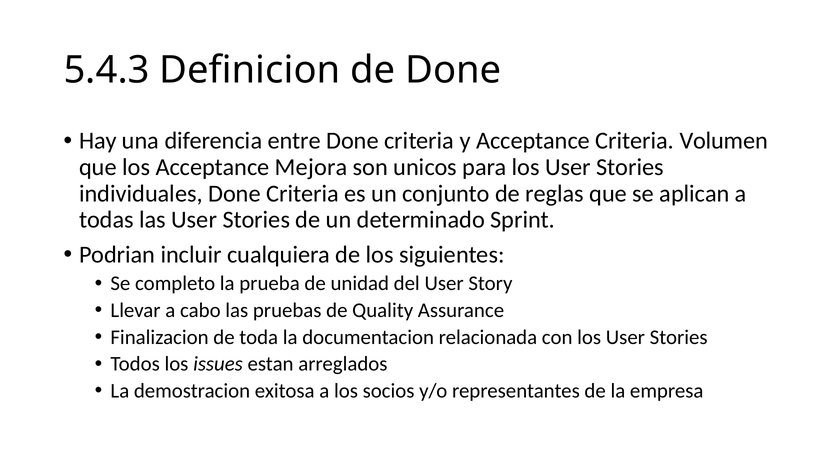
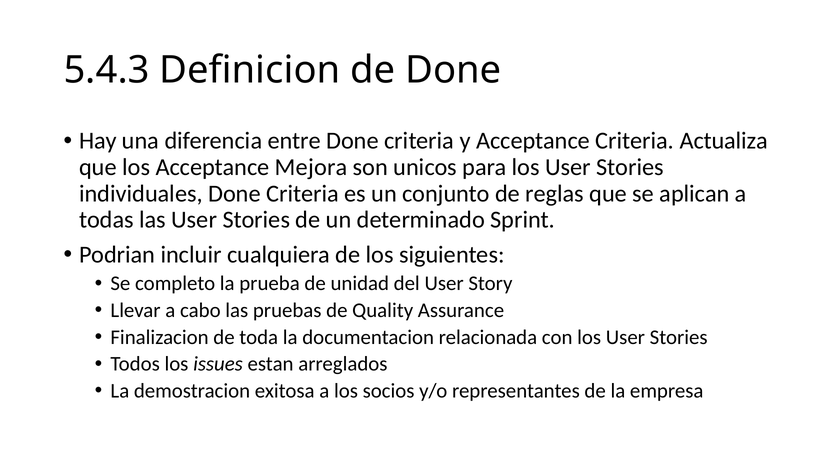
Volumen: Volumen -> Actualiza (724, 141)
